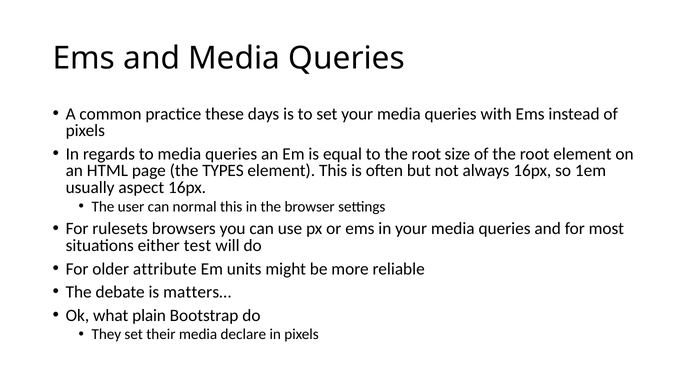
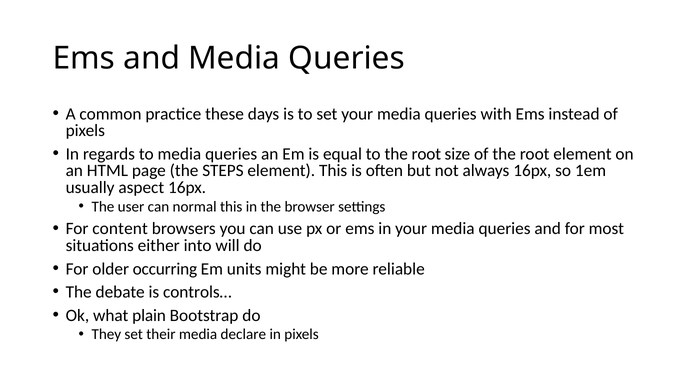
TYPES: TYPES -> STEPS (223, 171)
rulesets: rulesets -> content (120, 229)
test: test -> into (198, 245)
attribute: attribute -> occurring (165, 269)
matters…: matters… -> controls… (197, 292)
